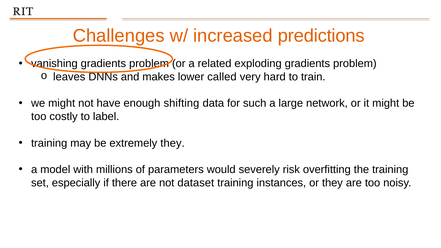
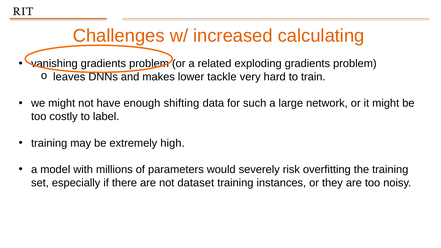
predictions: predictions -> calculating (321, 36)
called: called -> tackle (222, 77)
extremely they: they -> high (173, 143)
